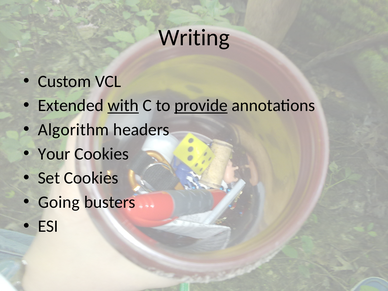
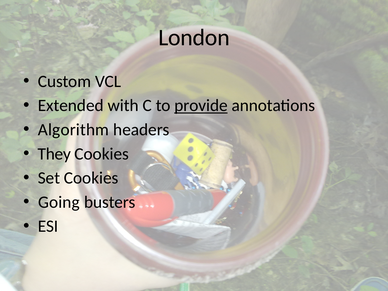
Writing: Writing -> London (194, 38)
with underline: present -> none (123, 106)
Your: Your -> They (54, 154)
